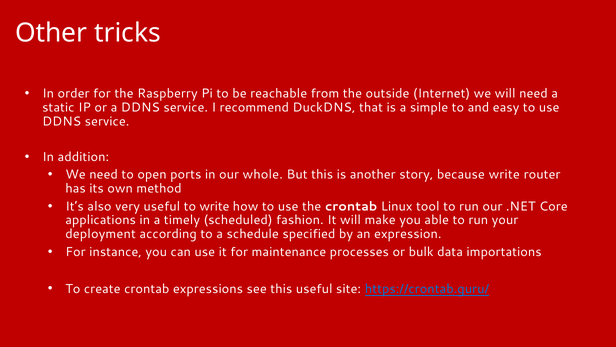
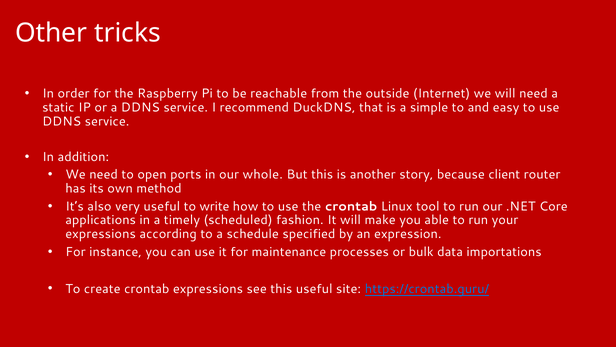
because write: write -> client (504, 174)
deployment: deployment -> expressions (101, 234)
